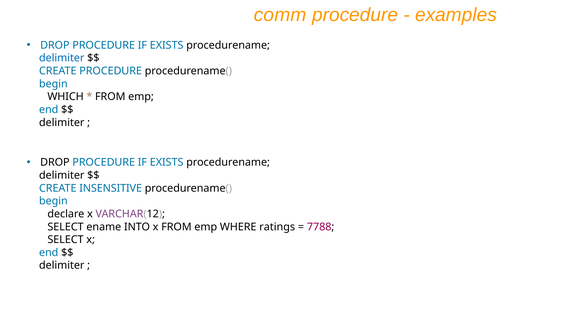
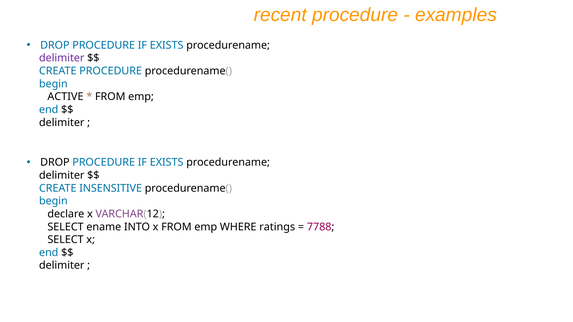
comm: comm -> recent (280, 15)
delimiter colour: blue -> purple (62, 58)
WHICH: WHICH -> ACTIVE (65, 97)
